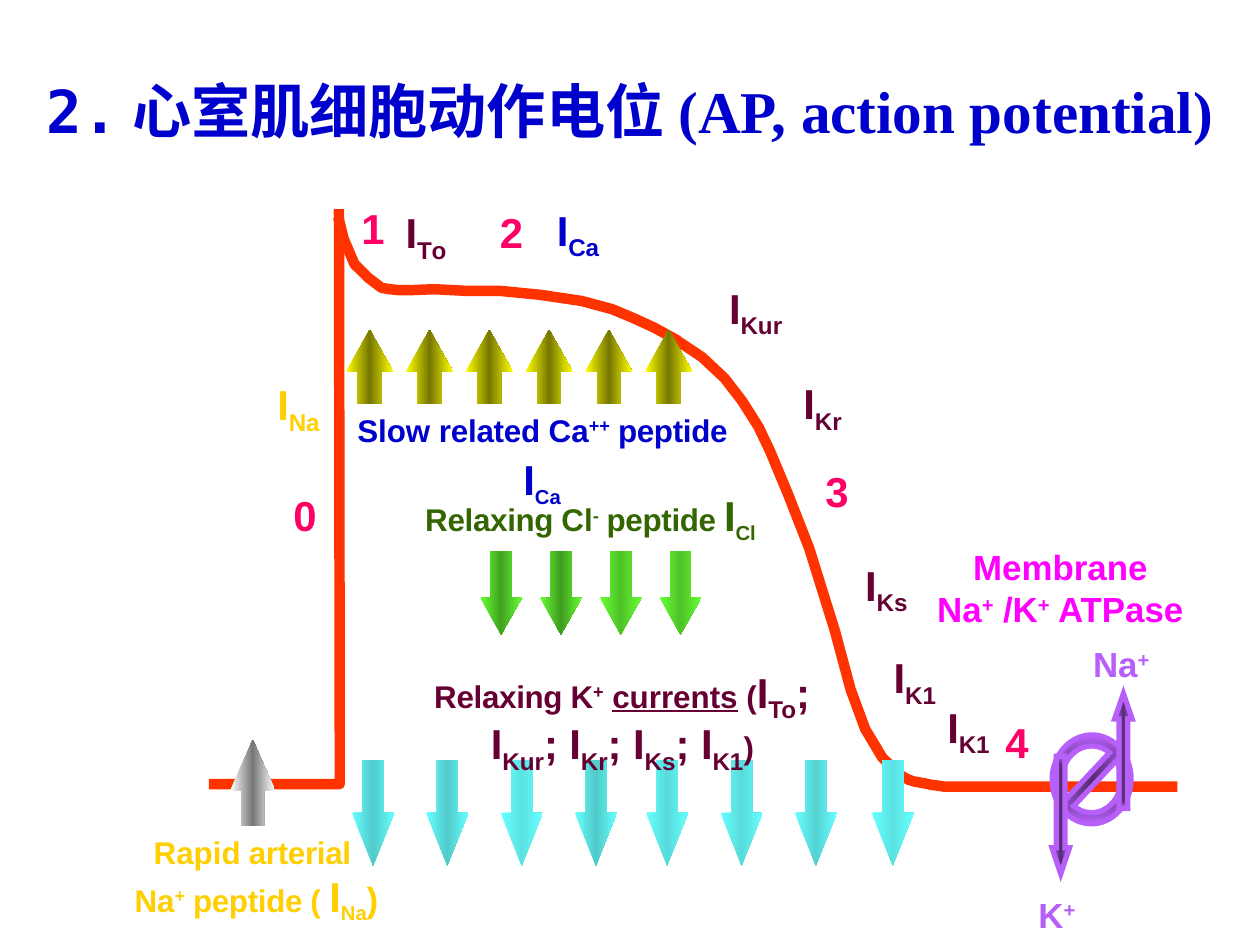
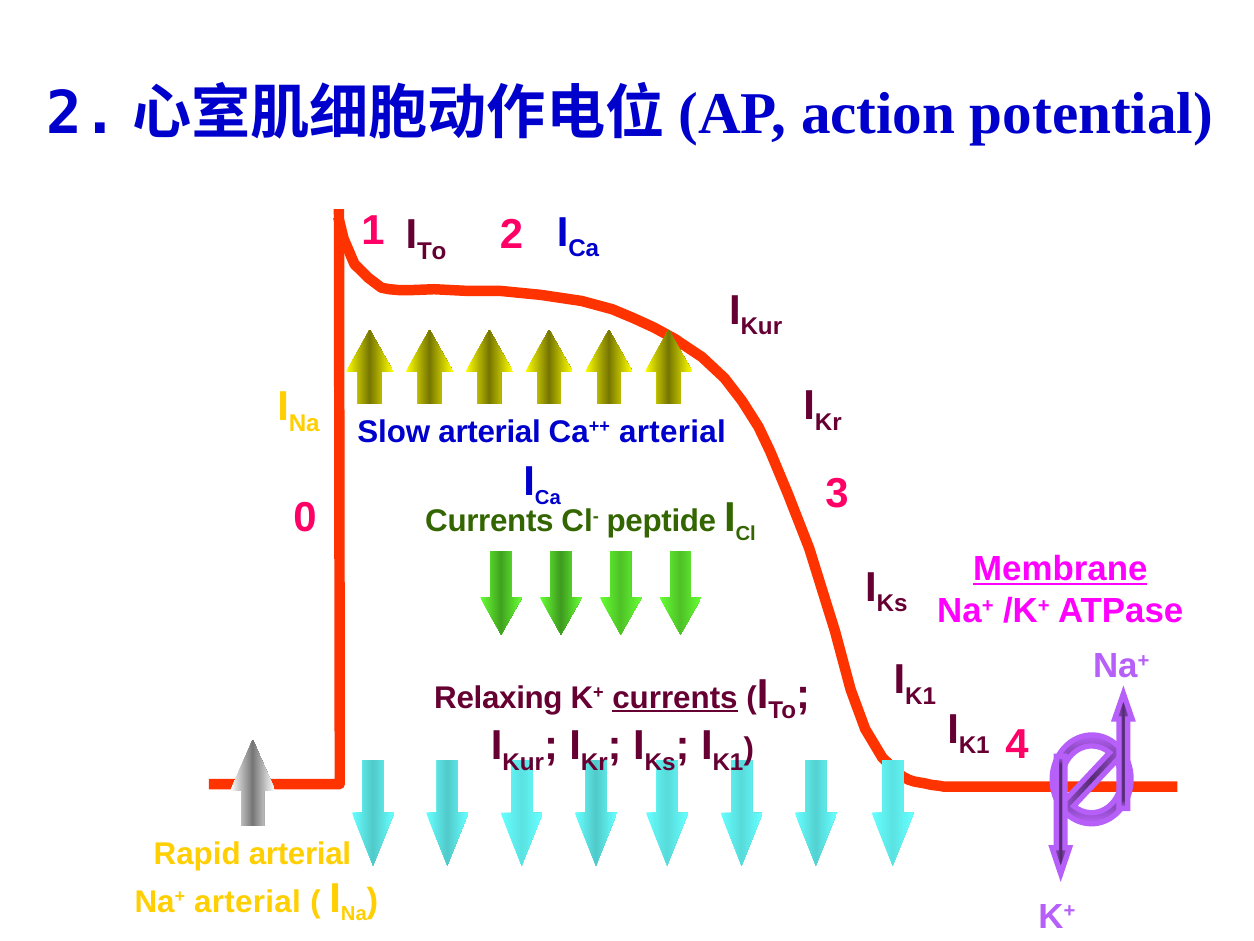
Slow related: related -> arterial (490, 432)
Ca++ peptide: peptide -> arterial (672, 432)
Relaxing: Relaxing -> Currents (489, 521)
Membrane underline: none -> present (1060, 569)
Na+ peptide: peptide -> arterial (247, 901)
